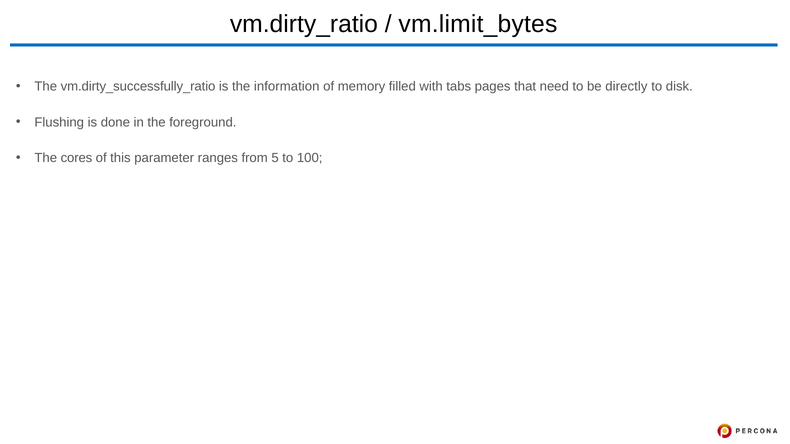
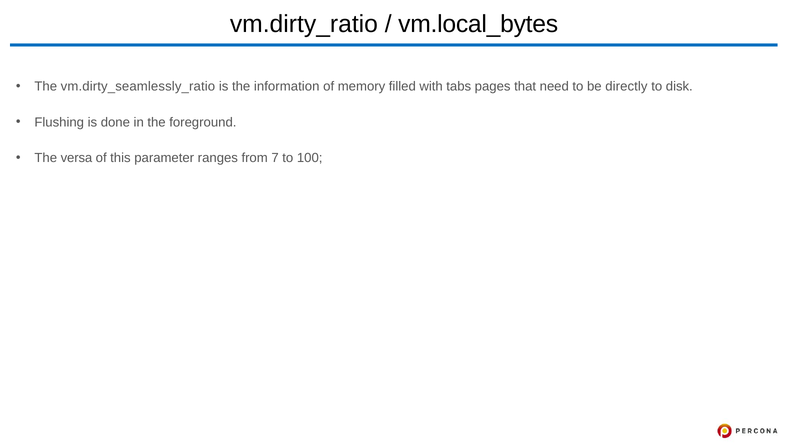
vm.limit_bytes: vm.limit_bytes -> vm.local_bytes (478, 24)
vm.dirty_successfully_ratio: vm.dirty_successfully_ratio -> vm.dirty_seamlessly_ratio (138, 87)
cores: cores -> versa (76, 158)
5: 5 -> 7 (275, 158)
